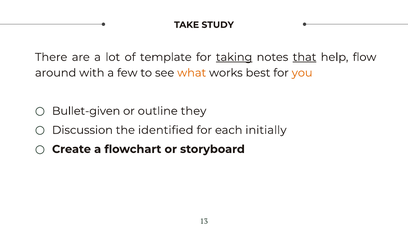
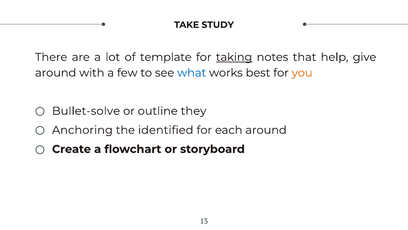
that underline: present -> none (305, 57)
flow: flow -> give (365, 57)
what colour: orange -> blue (192, 73)
Bullet-given: Bullet-given -> Bullet-solve (86, 111)
Discussion: Discussion -> Anchoring (82, 130)
each initially: initially -> around (266, 130)
